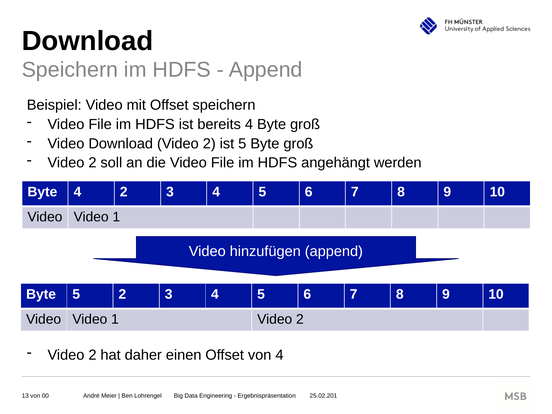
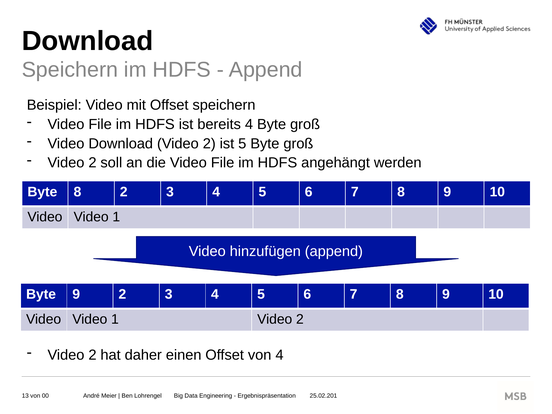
Byte 4: 4 -> 8 (77, 192)
Byte 5: 5 -> 9 (76, 294)
